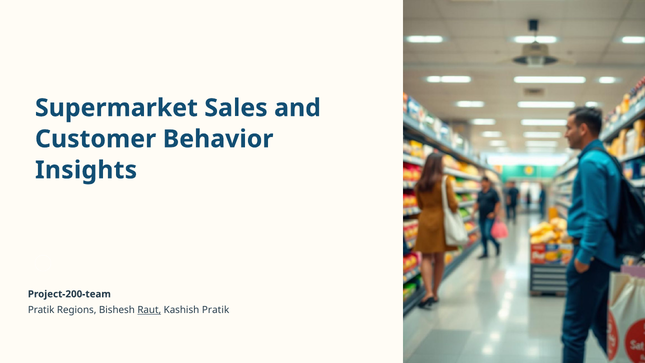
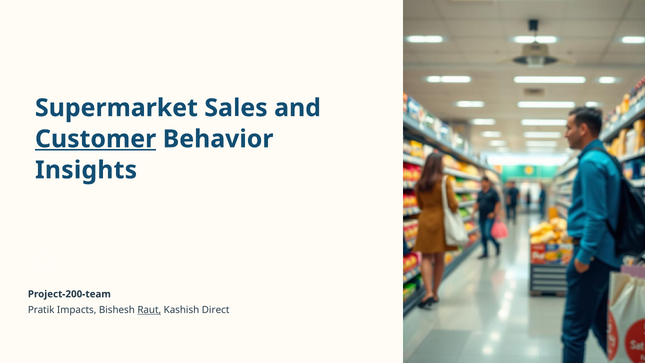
Customer underline: none -> present (96, 139)
Regions: Regions -> Impacts (77, 310)
Kashish Pratik: Pratik -> Direct (216, 310)
